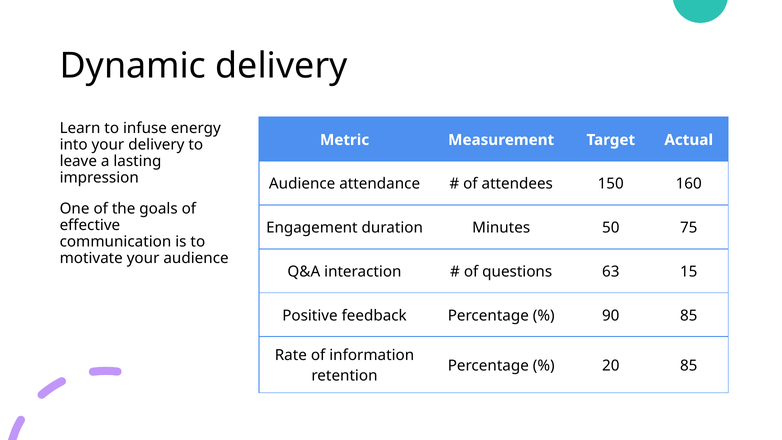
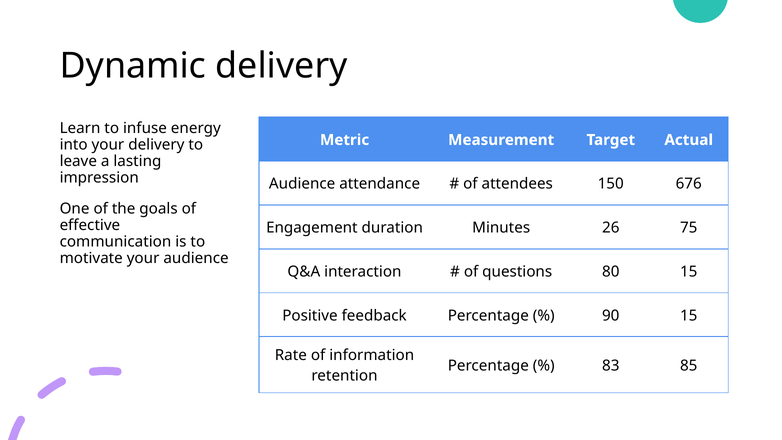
160: 160 -> 676 (689, 184)
50: 50 -> 26 (611, 228)
63: 63 -> 80 (611, 272)
90 85: 85 -> 15 (689, 316)
20: 20 -> 83 (611, 366)
